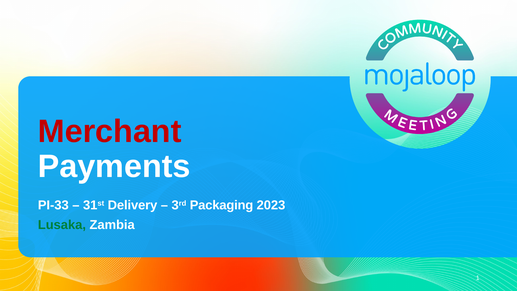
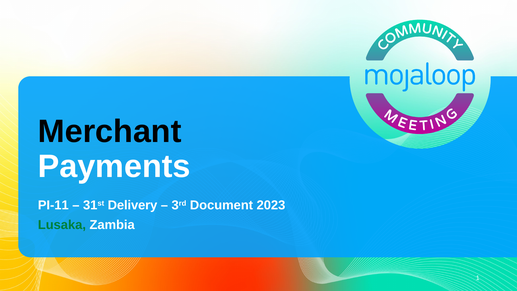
Merchant colour: red -> black (110, 131)
PI-33: PI-33 -> PI-11 (53, 205)
Packaging: Packaging -> Document (221, 205)
